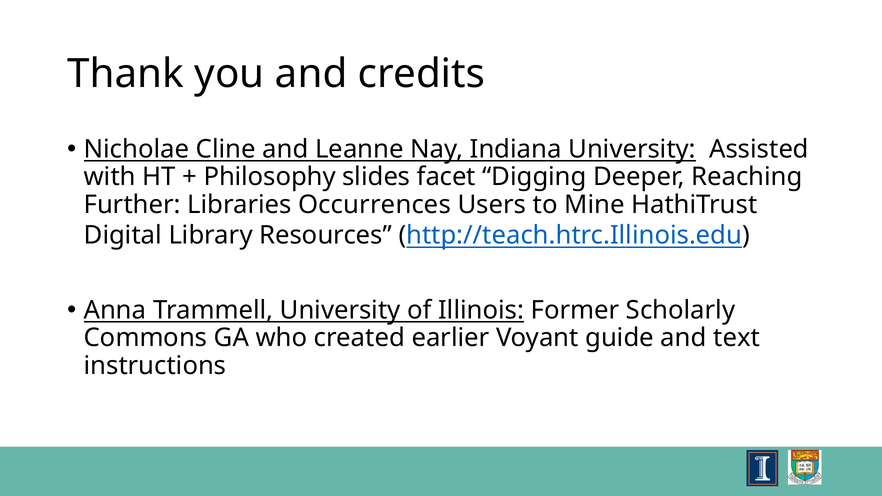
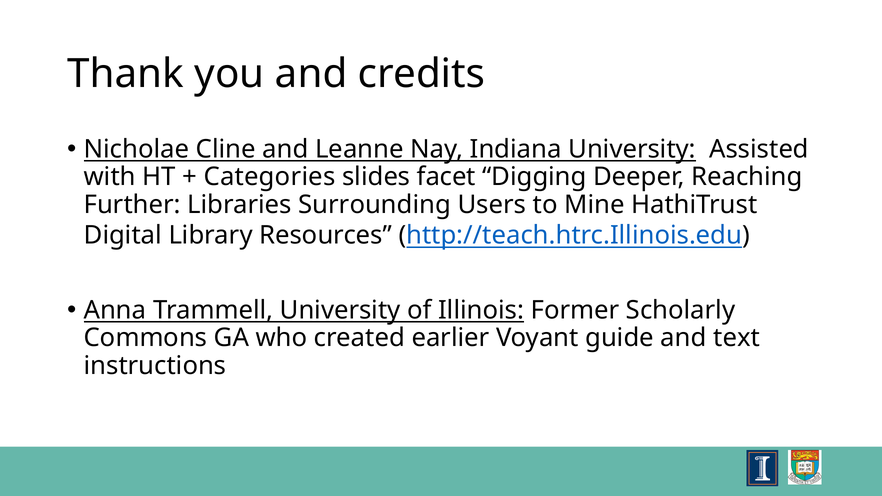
Philosophy: Philosophy -> Categories (270, 177)
Occurrences: Occurrences -> Surrounding (375, 205)
